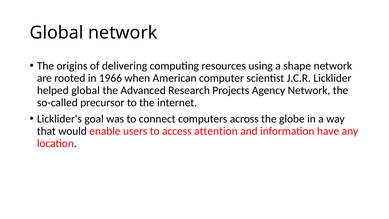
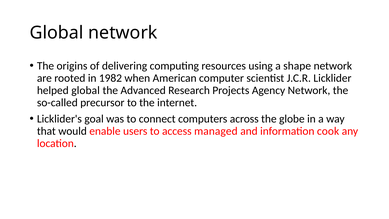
1966: 1966 -> 1982 (110, 78)
attention: attention -> managed (216, 131)
have: have -> cook (328, 131)
